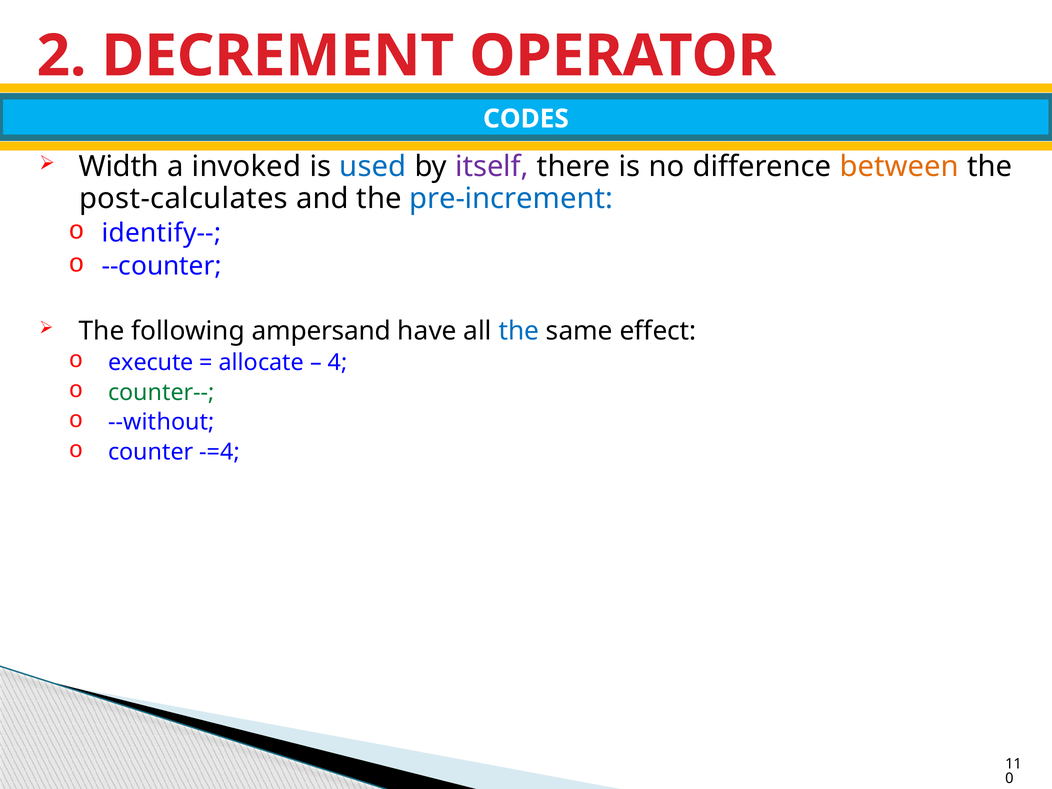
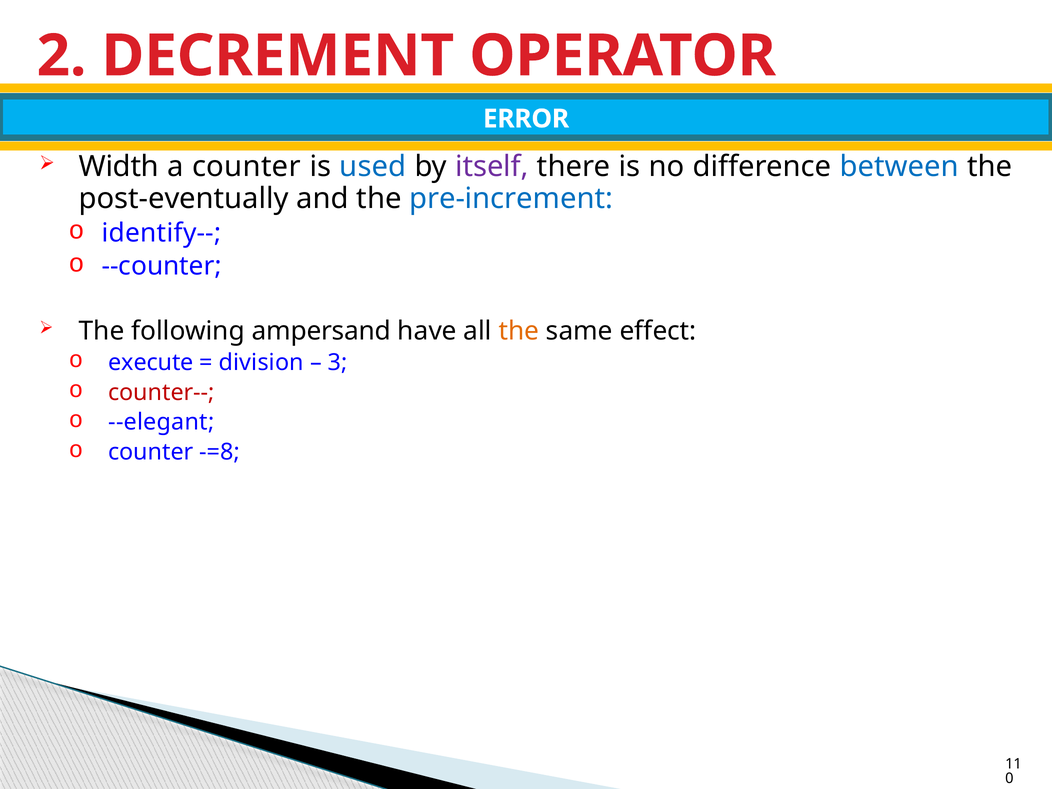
CODES: CODES -> ERROR (526, 119)
a invoked: invoked -> counter (246, 167)
between colour: orange -> blue (899, 167)
post-calculates: post-calculates -> post-eventually (184, 198)
the colour: blue -> orange (519, 331)
allocate: allocate -> division (261, 362)
4: 4 -> 3 (338, 362)
counter-- colour: green -> red (161, 392)
--without: --without -> --elegant (161, 422)
-=4: -=4 -> -=8 (220, 452)
